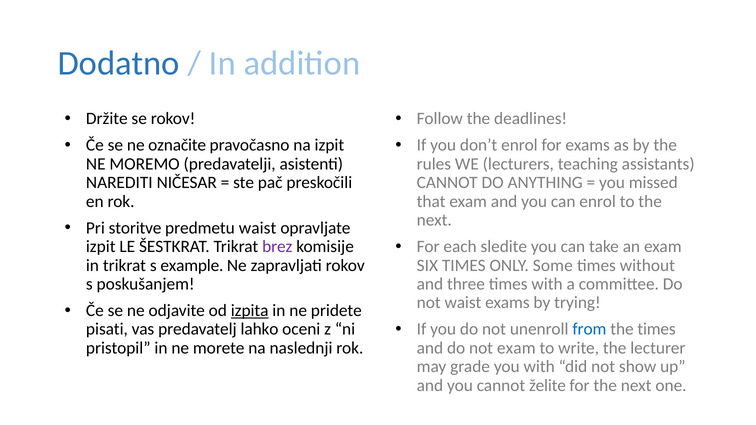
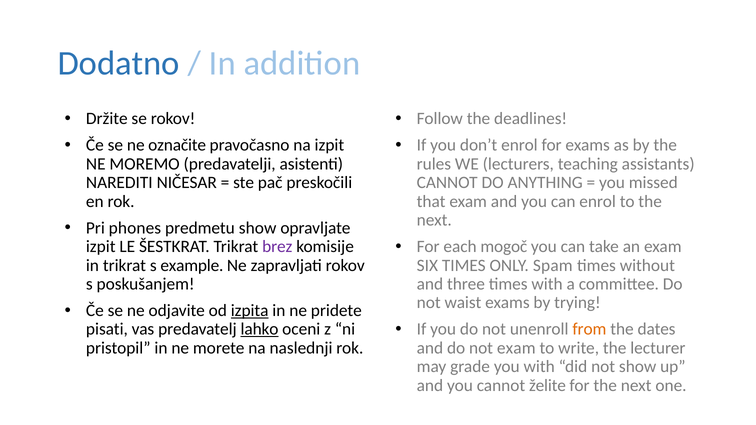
storitve: storitve -> phones (135, 228)
predmetu waist: waist -> show (258, 228)
sledite: sledite -> mogoč (504, 247)
Some: Some -> Spam (553, 265)
from colour: blue -> orange (589, 329)
the times: times -> dates (657, 329)
lahko underline: none -> present (260, 329)
